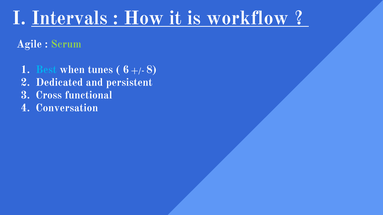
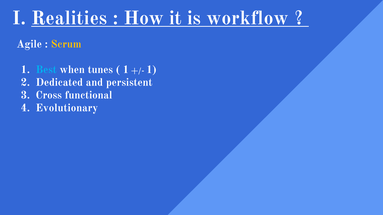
Intervals: Intervals -> Realities (69, 18)
Scrum colour: light green -> yellow (66, 44)
6: 6 -> 1 (126, 70)
8: 8 -> 1 (151, 70)
Conversation: Conversation -> Evolutionary (67, 108)
